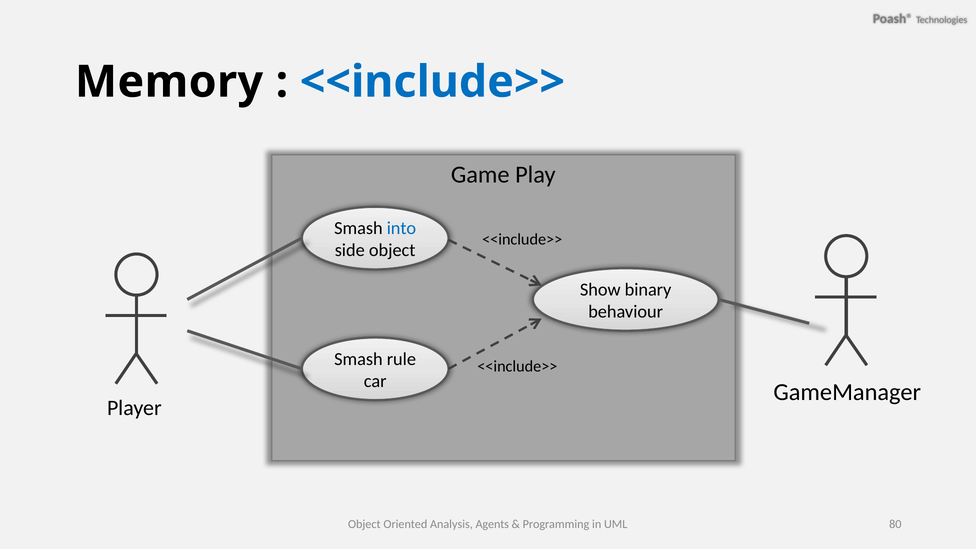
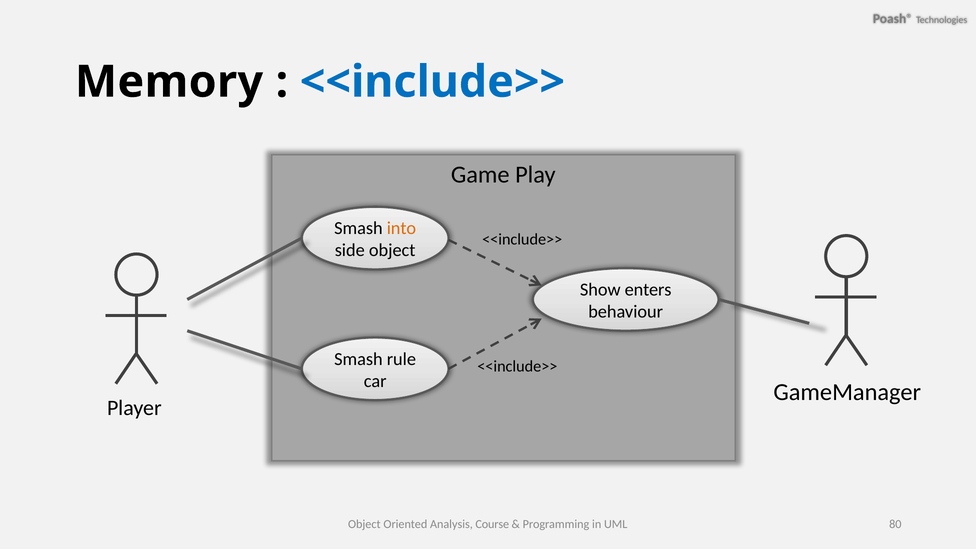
into colour: blue -> orange (401, 228)
binary: binary -> enters (648, 290)
Agents: Agents -> Course (492, 524)
